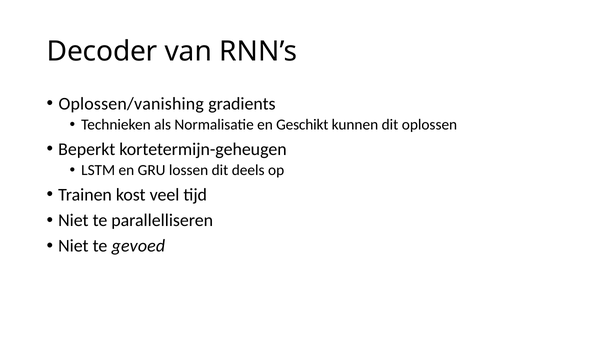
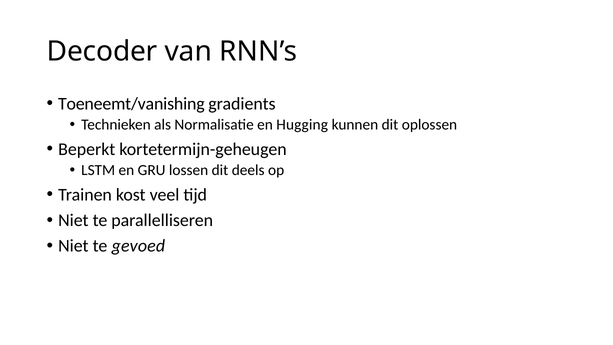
Oplossen/vanishing: Oplossen/vanishing -> Toeneemt/vanishing (131, 104)
Geschikt: Geschikt -> Hugging (302, 125)
